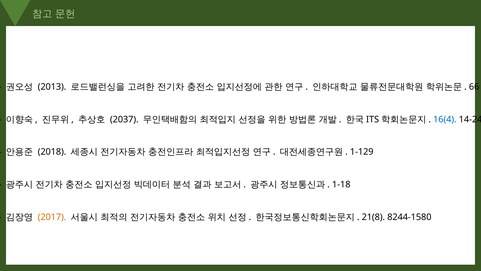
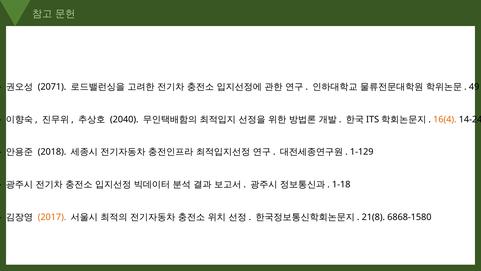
2013: 2013 -> 2071 (52, 87)
66: 66 -> 49 (474, 87)
2037: 2037 -> 2040 (124, 119)
16(4 colour: blue -> orange (445, 119)
8244-1580: 8244-1580 -> 6868-1580 (409, 217)
